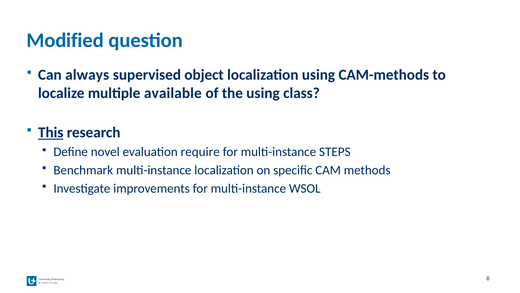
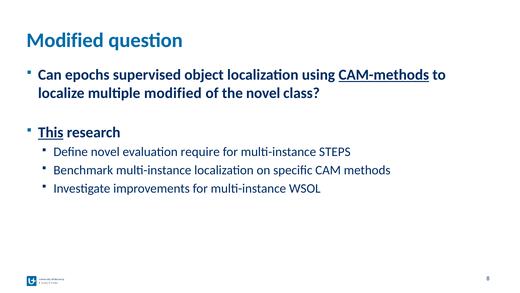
always: always -> epochs (87, 75)
CAM-methods underline: none -> present (384, 75)
multiple available: available -> modified (173, 93)
the using: using -> novel (263, 93)
